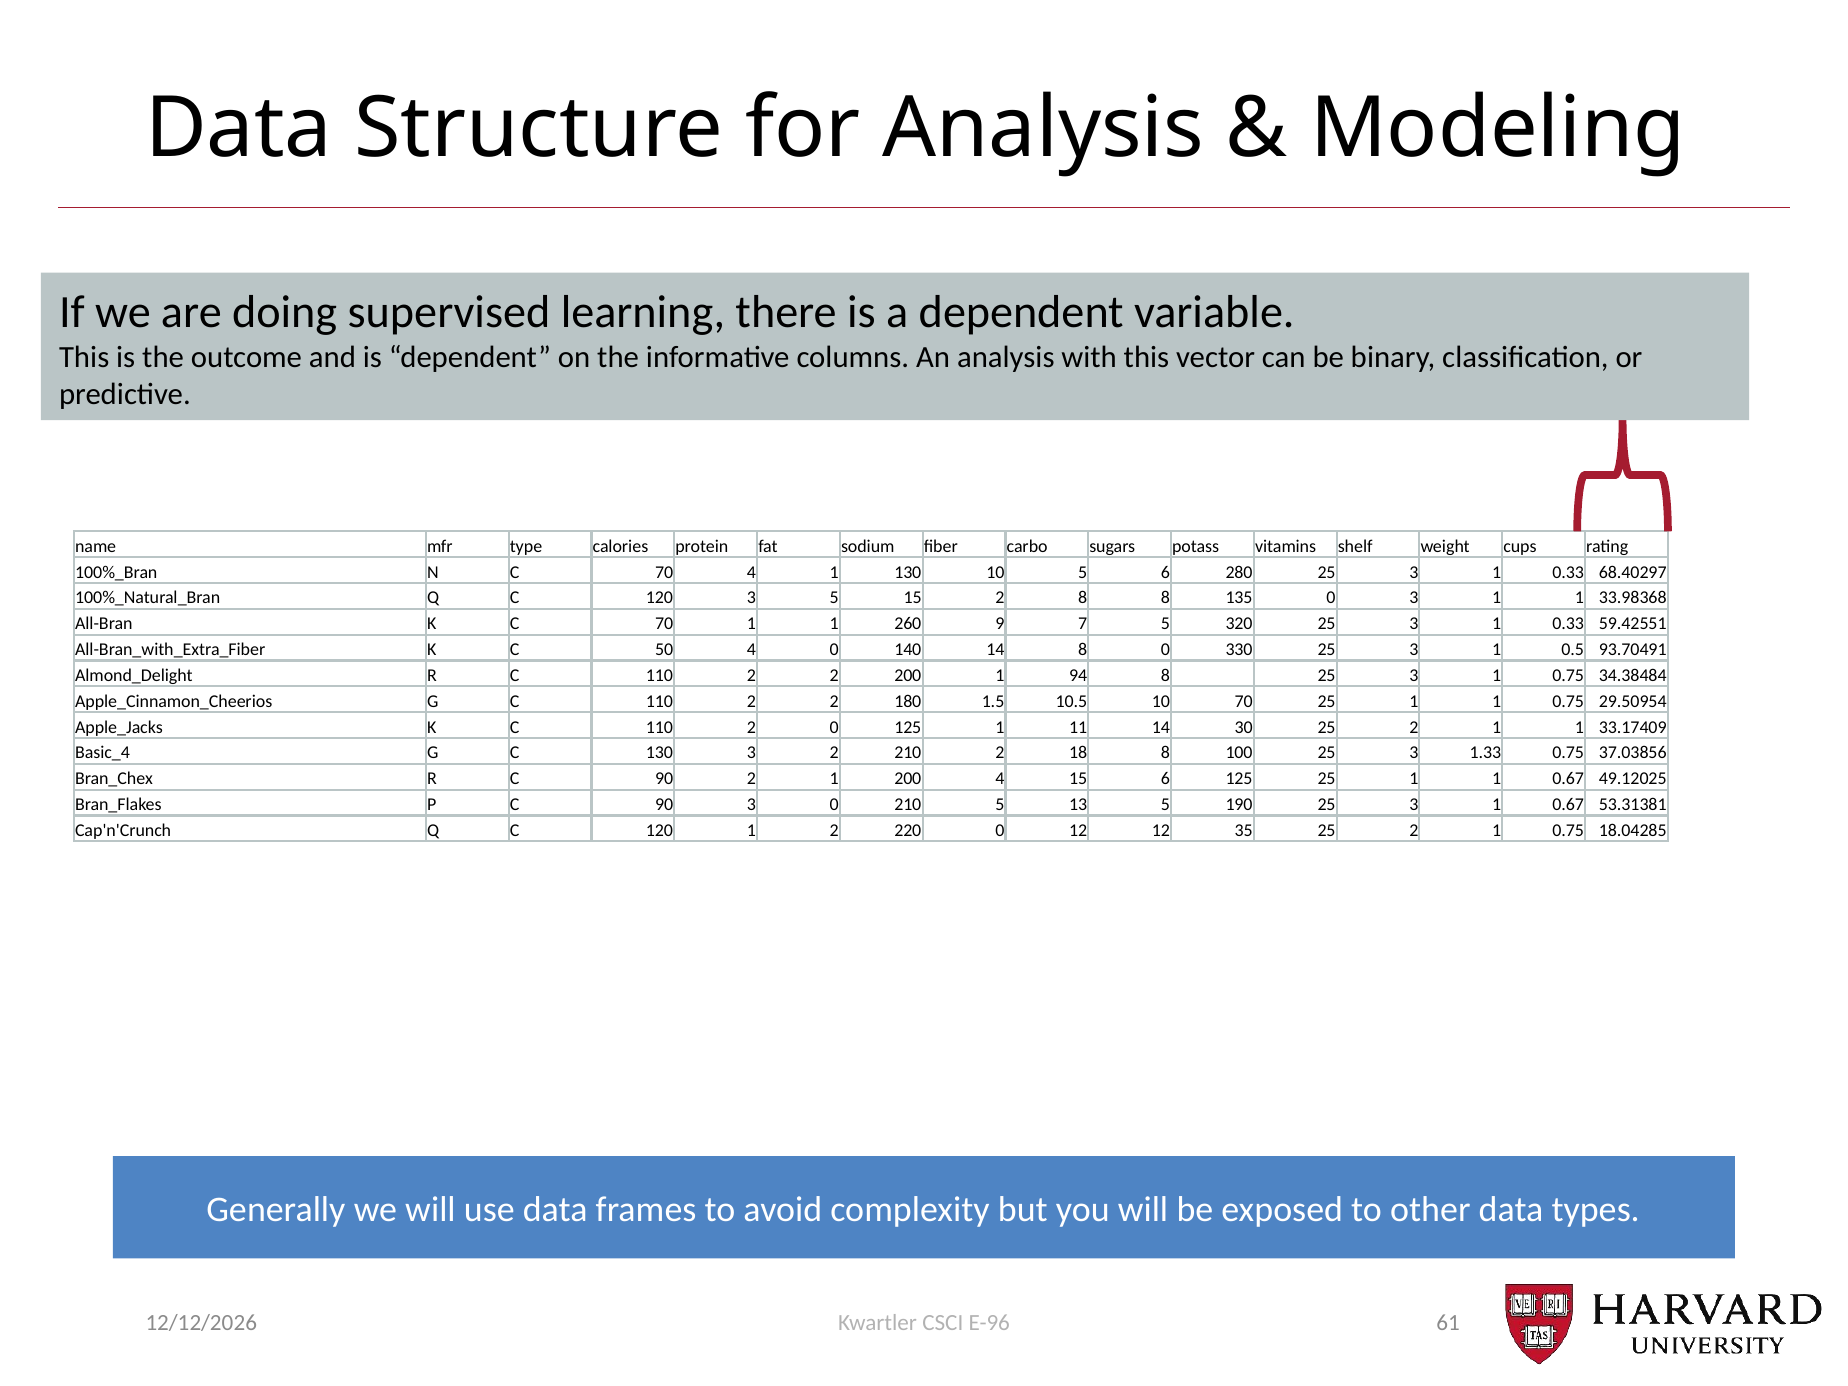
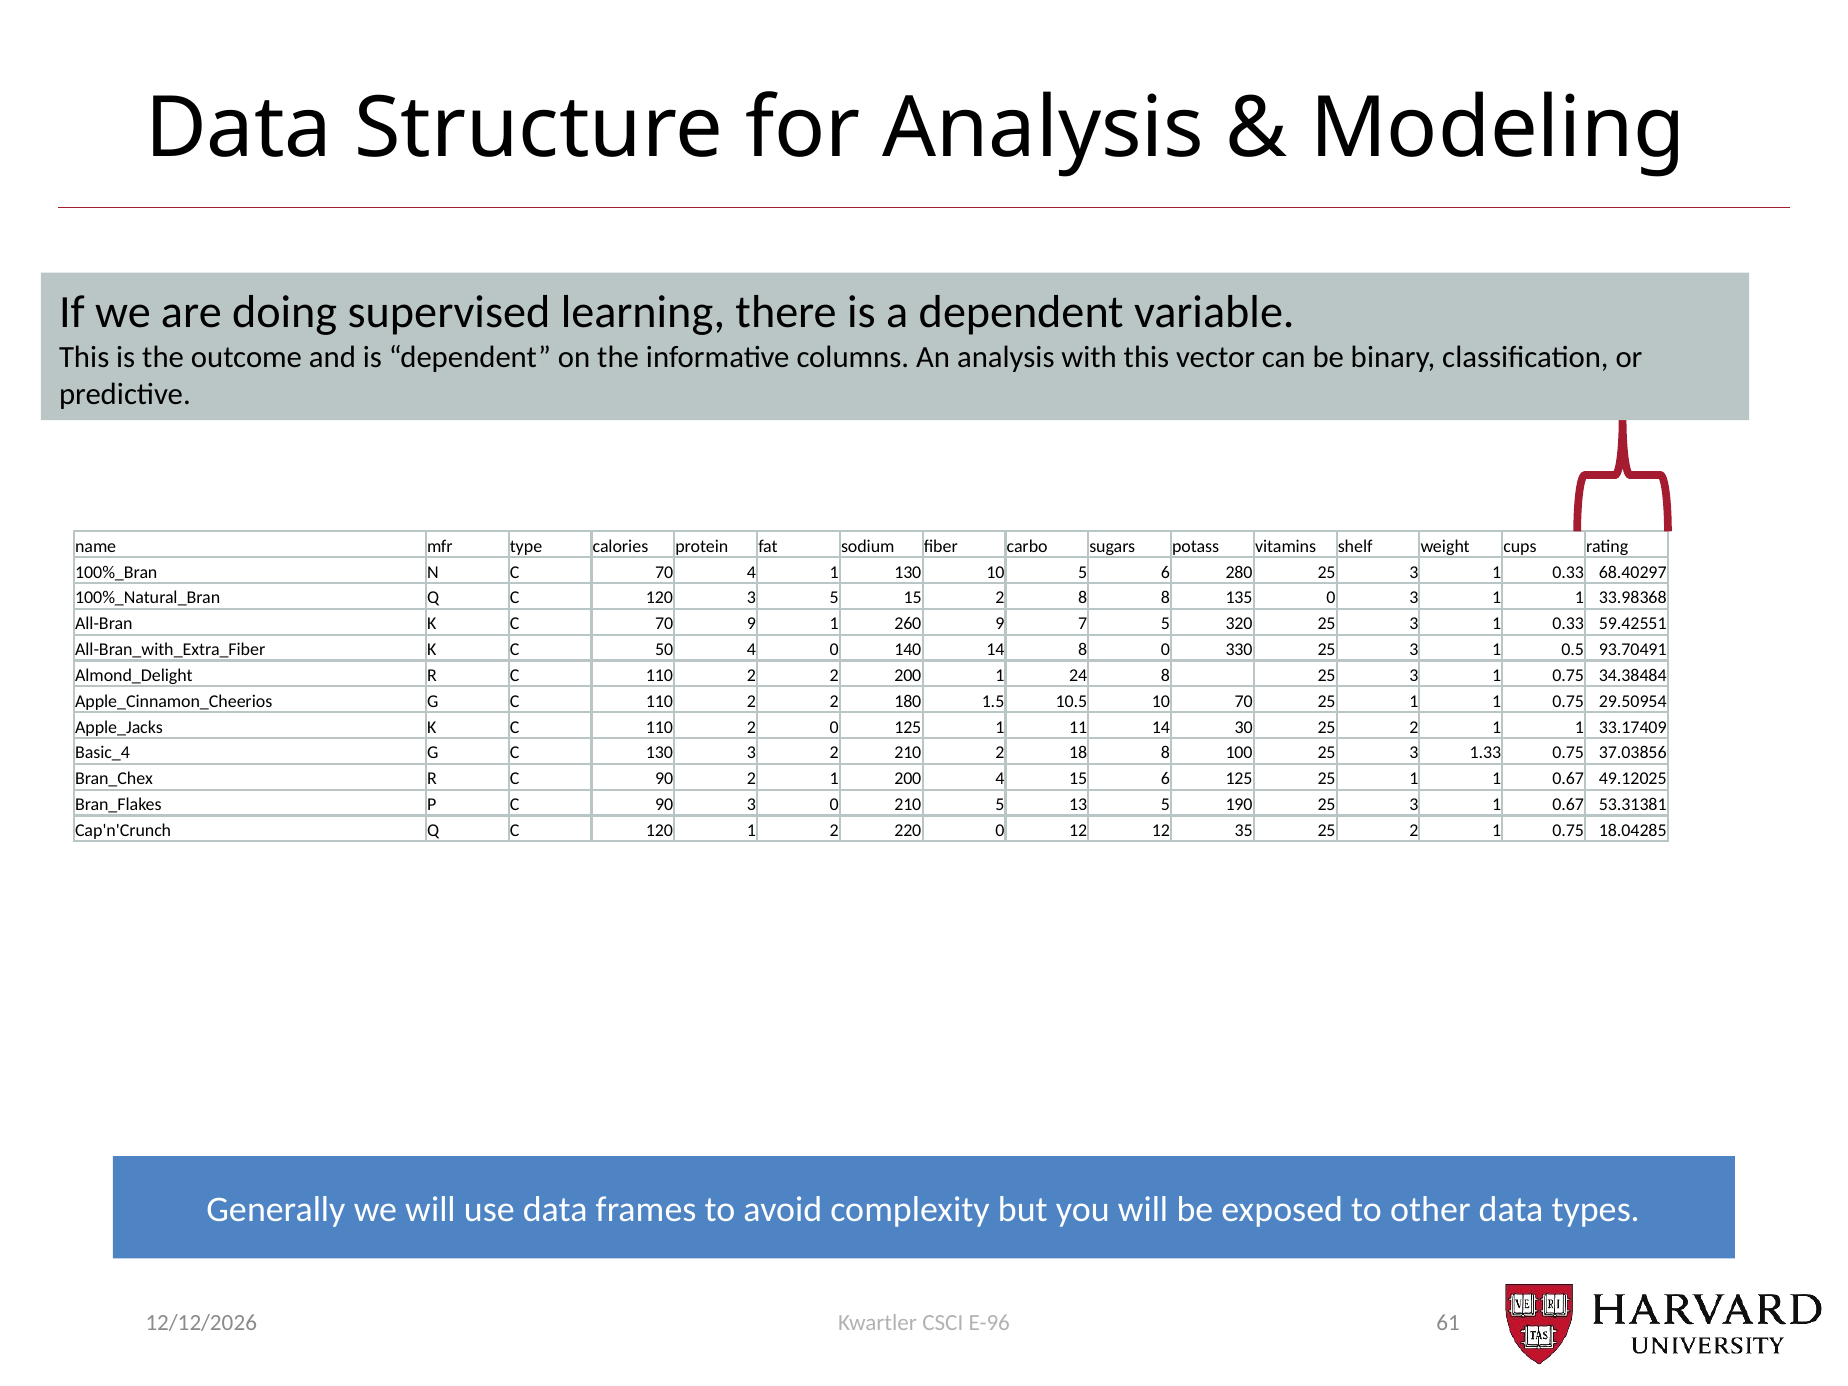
70 1: 1 -> 9 (751, 624)
94: 94 -> 24 (1078, 675)
